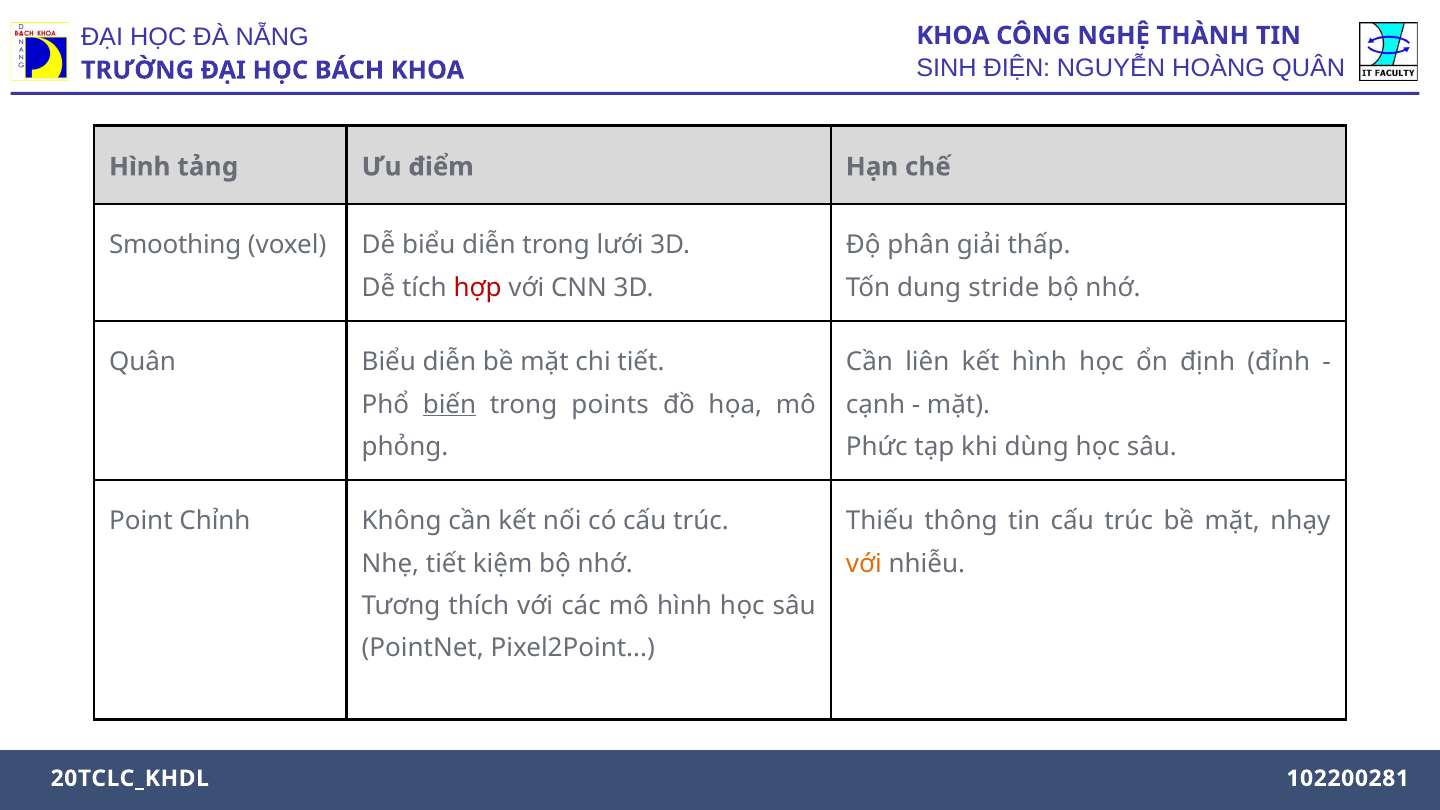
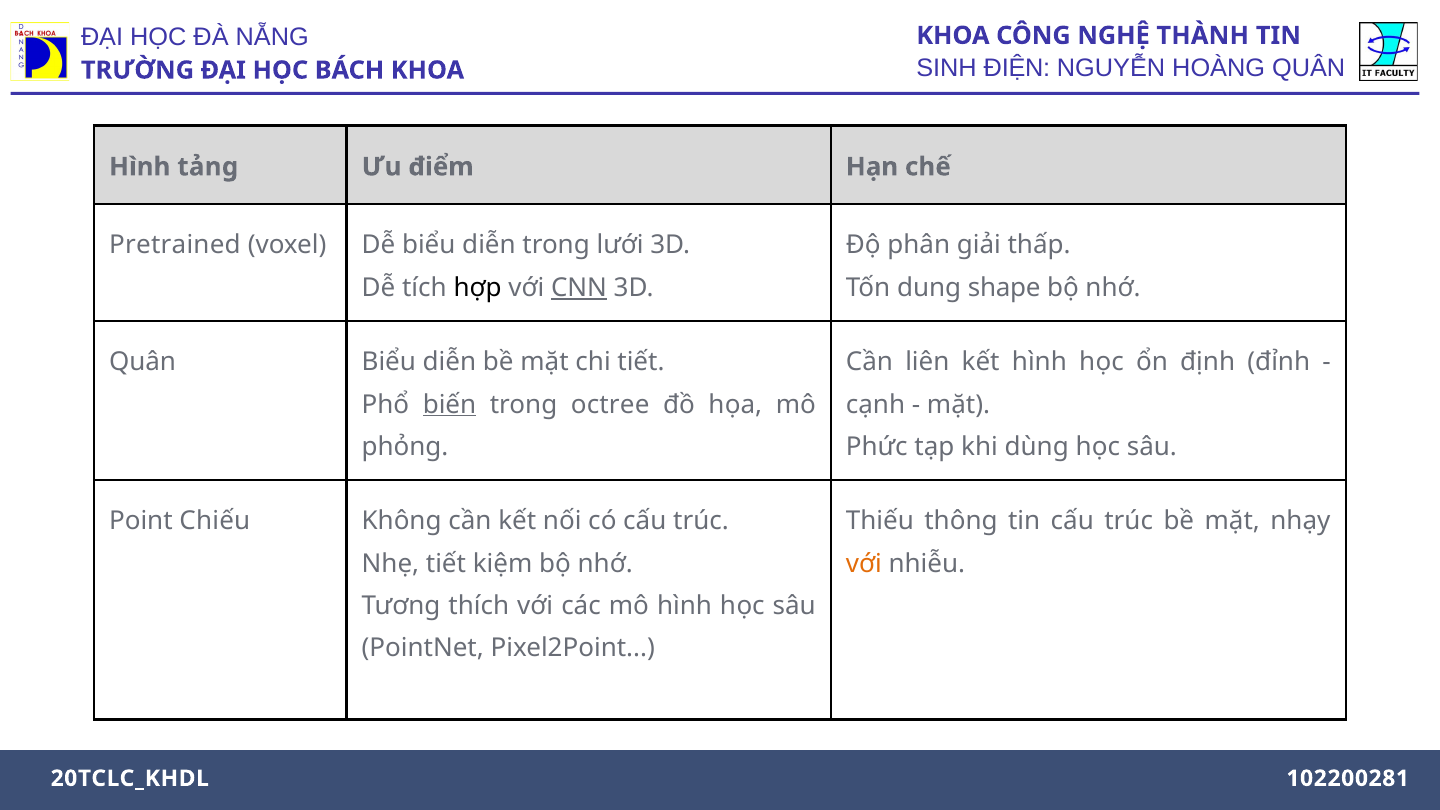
Smoothing: Smoothing -> Pretrained (175, 245)
hợp colour: red -> black (478, 288)
CNN underline: none -> present (579, 288)
stride: stride -> shape (1004, 288)
points: points -> octree (610, 404)
Chỉnh: Chỉnh -> Chiếu (215, 521)
